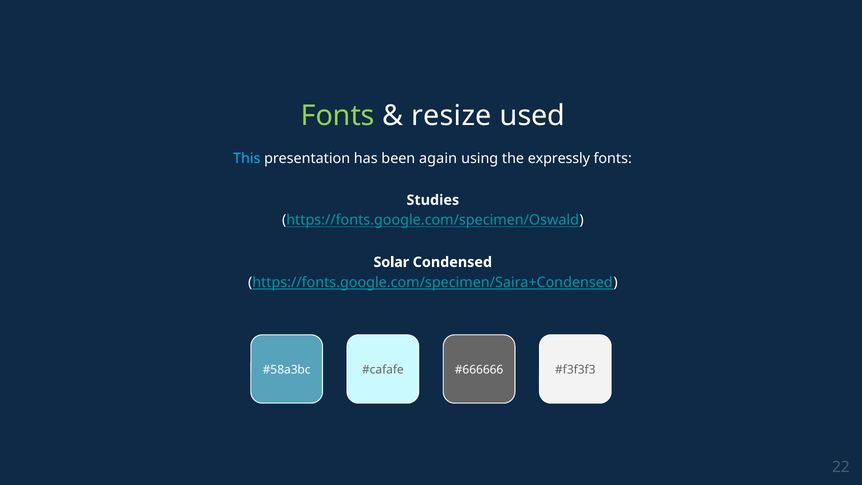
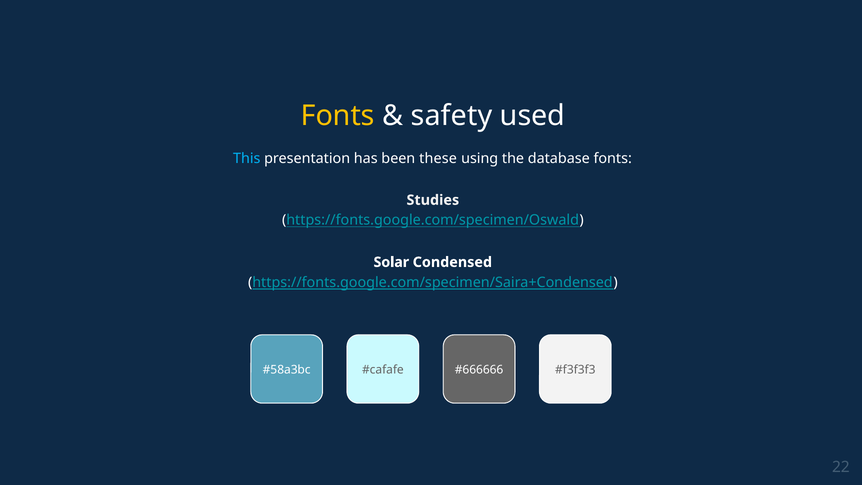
Fonts colour: light green -> yellow (338, 116)
resize: resize -> safety (451, 116)
again: again -> these (438, 158)
expressly: expressly -> database (559, 158)
